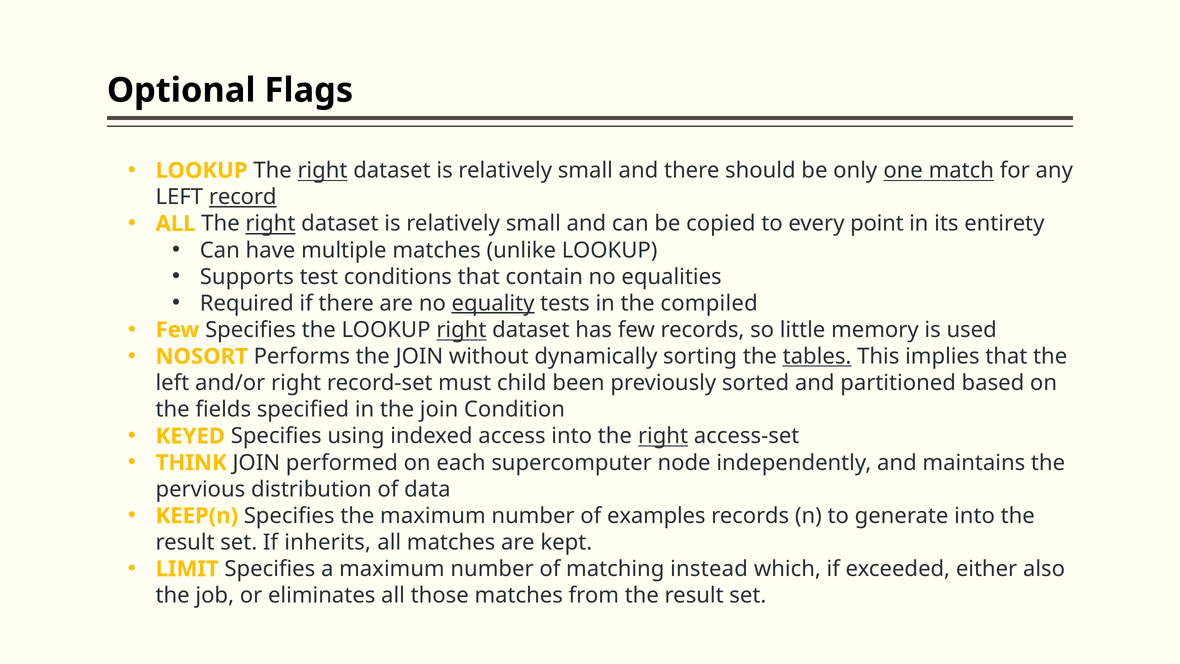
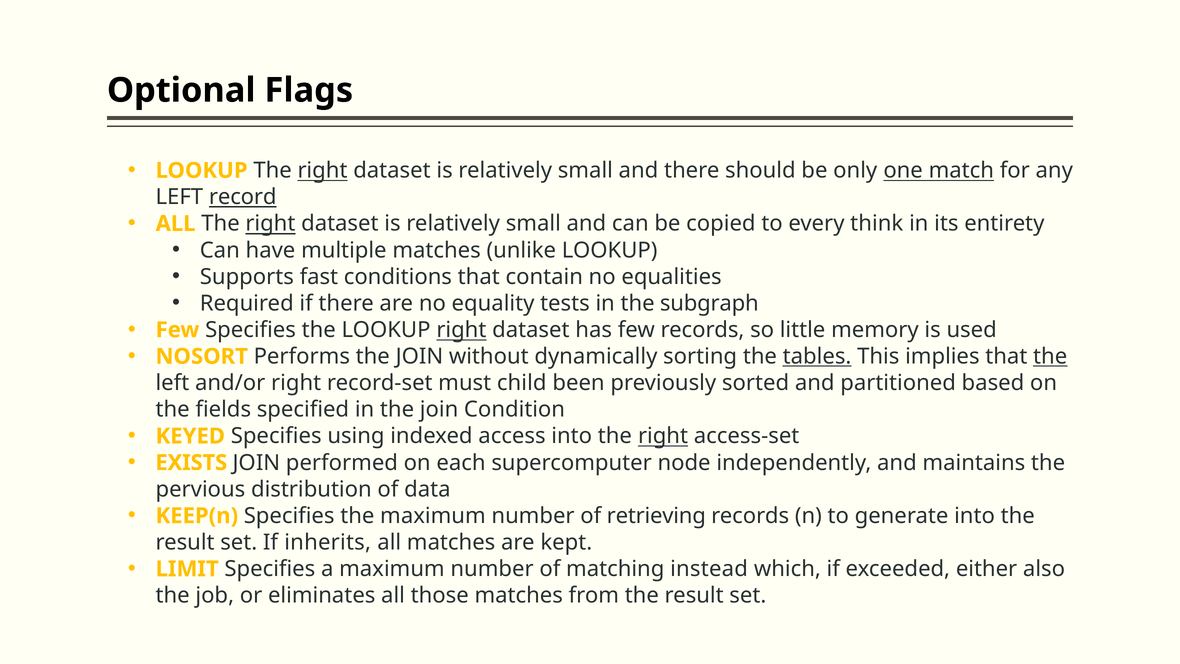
point: point -> think (877, 224)
test: test -> fast (319, 277)
equality underline: present -> none (493, 303)
compiled: compiled -> subgraph (709, 303)
the underline: none -> present (1050, 356)
THINK: THINK -> EXISTS (191, 463)
examples: examples -> retrieving (656, 516)
